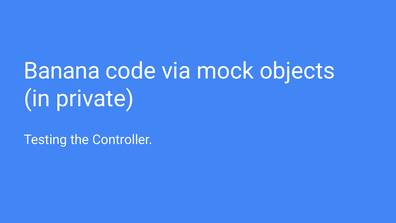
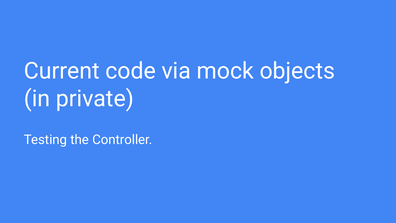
Banana: Banana -> Current (62, 71)
